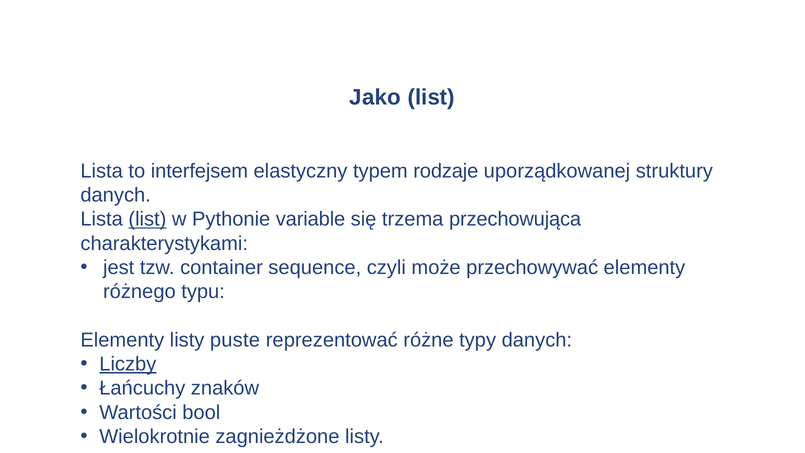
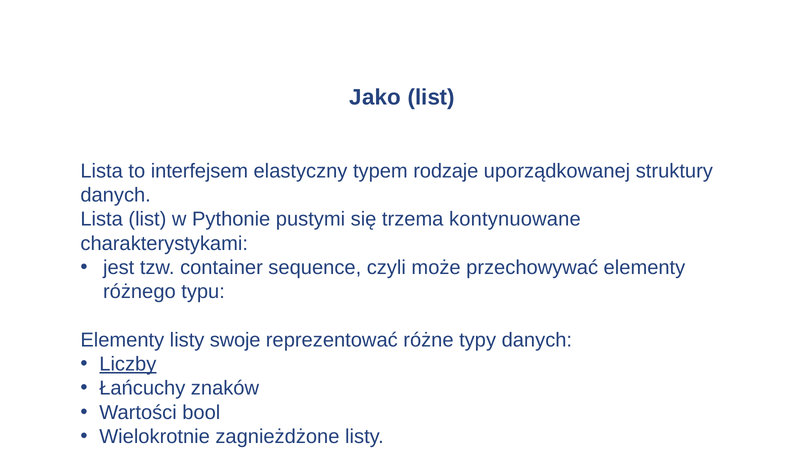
list underline: present -> none (147, 219)
variable: variable -> pustymi (310, 219)
przechowująca: przechowująca -> kontynuowane (515, 219)
puste: puste -> swoje (235, 340)
